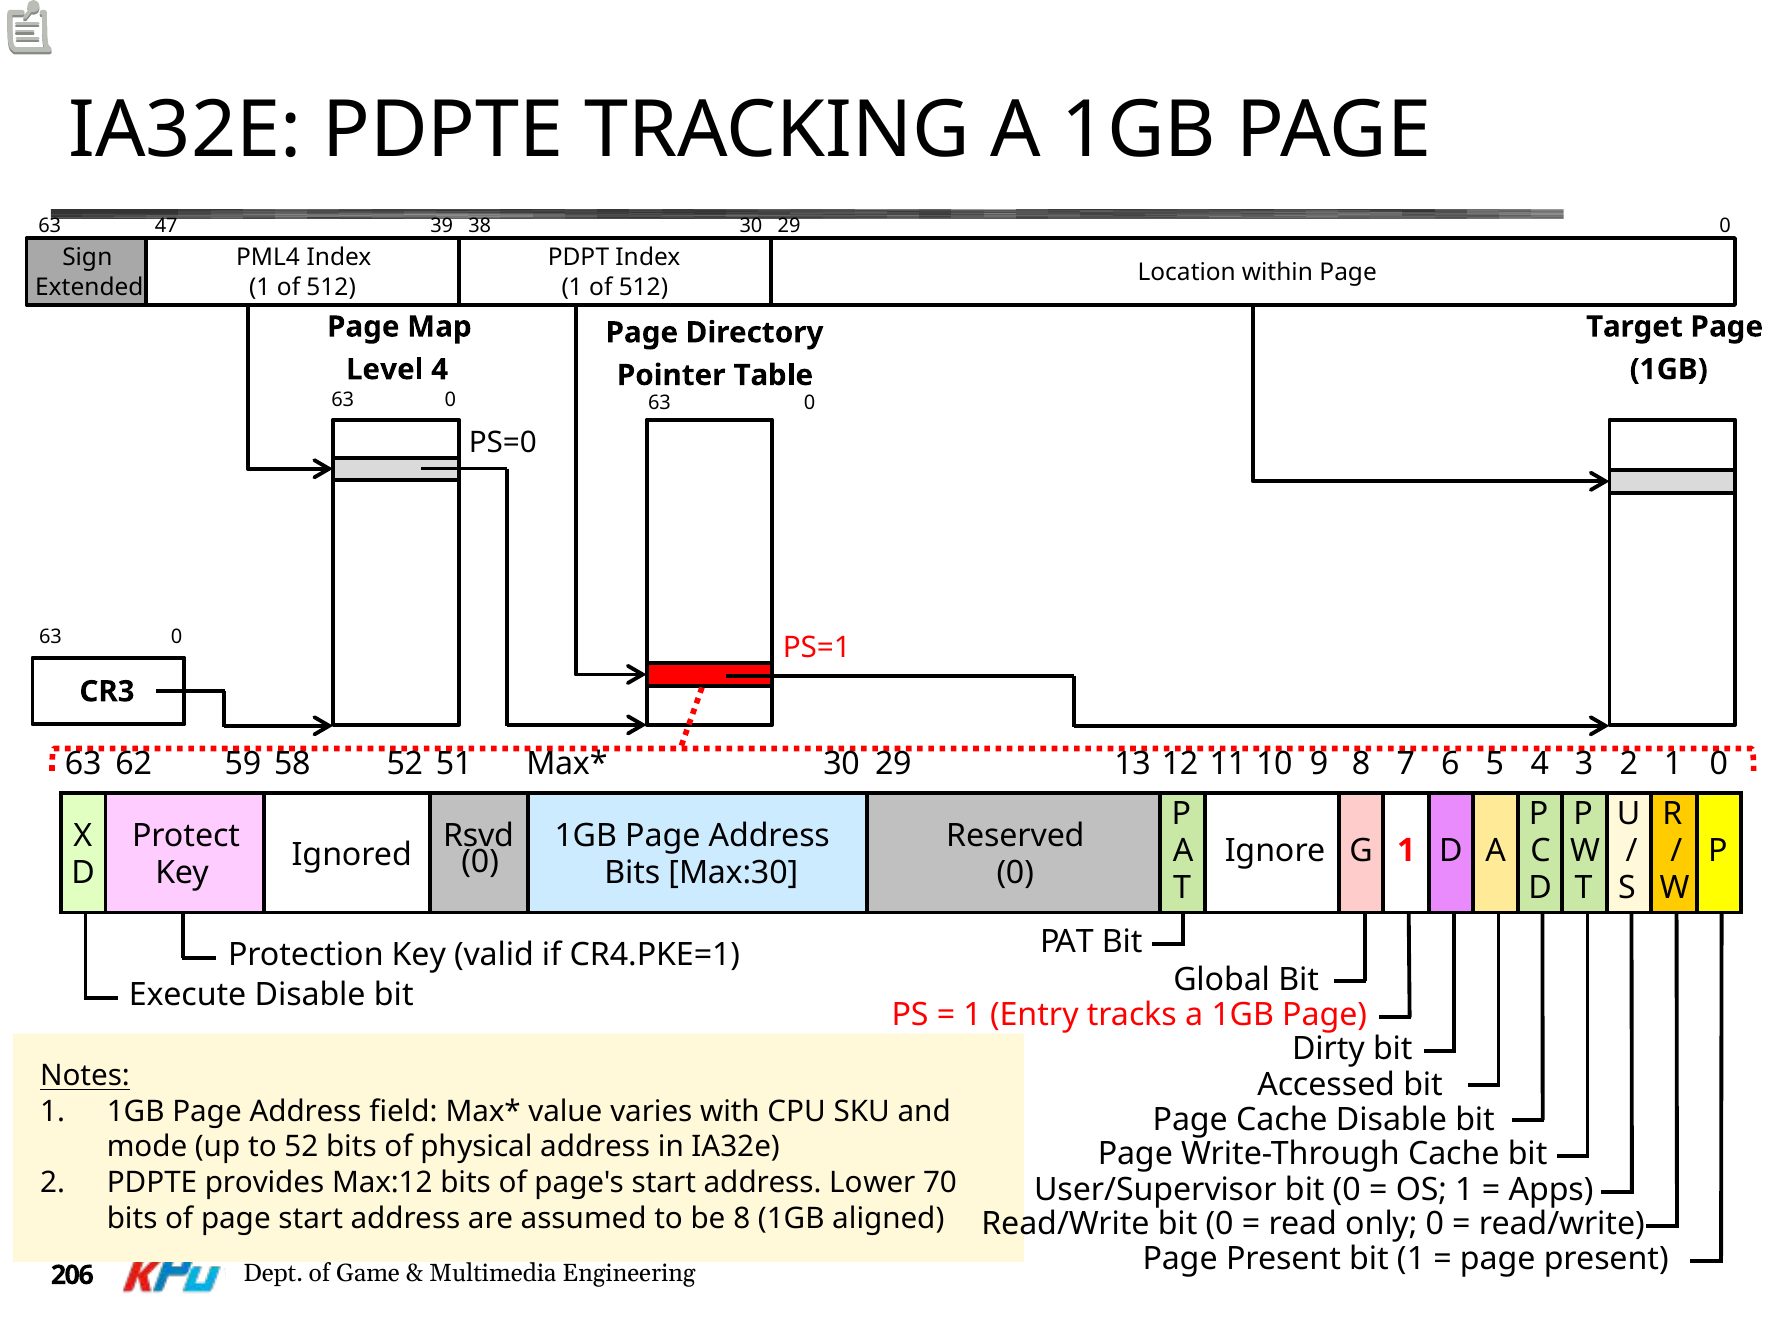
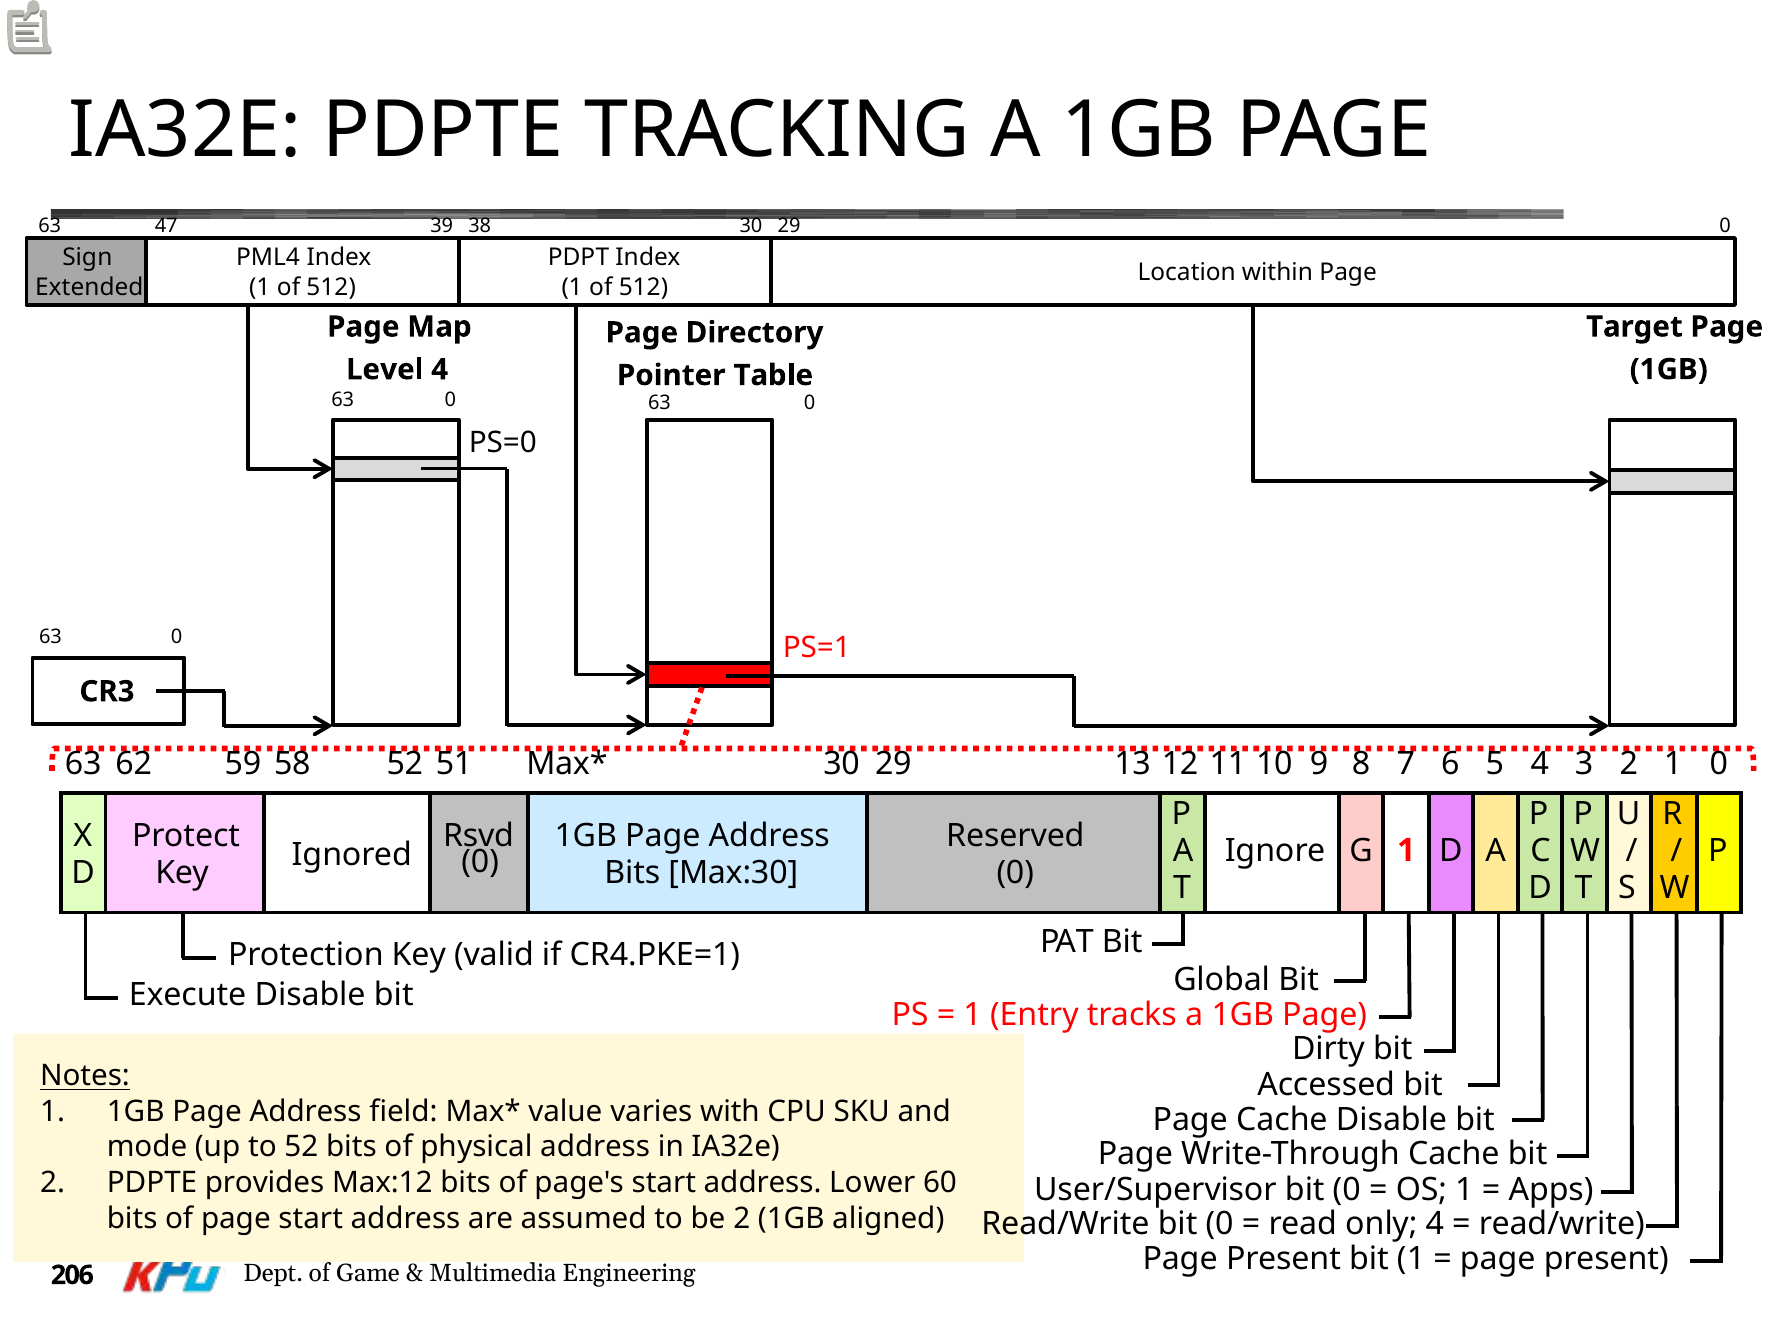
70: 70 -> 60 (940, 1183)
be 8: 8 -> 2 (742, 1218)
only 0: 0 -> 4 (1435, 1224)
